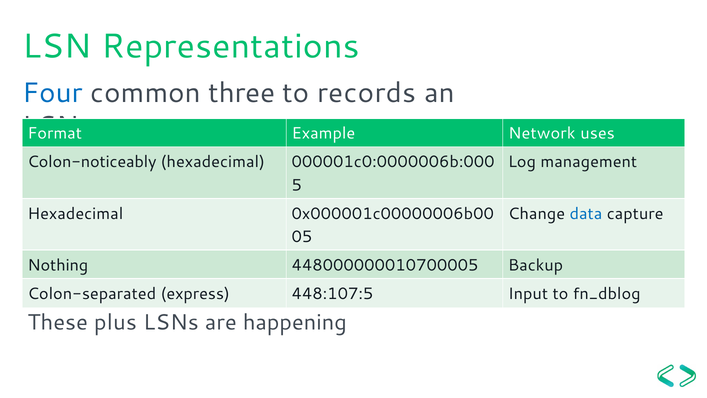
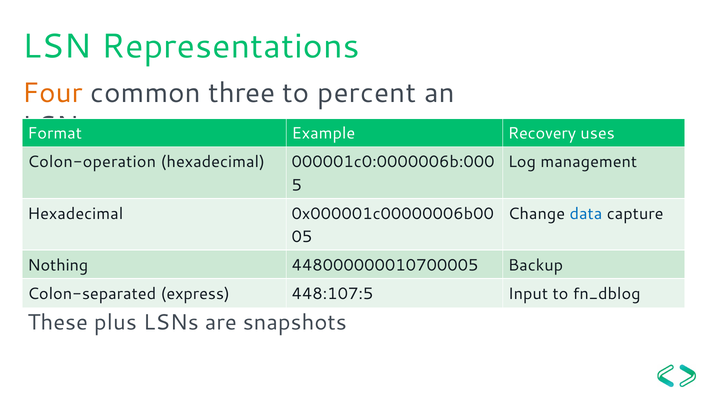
Four colour: blue -> orange (53, 93)
records: records -> percent (367, 93)
Network: Network -> Recovery (542, 133)
Colon-noticeably: Colon-noticeably -> Colon-operation (92, 162)
happening: happening -> snapshots (295, 322)
